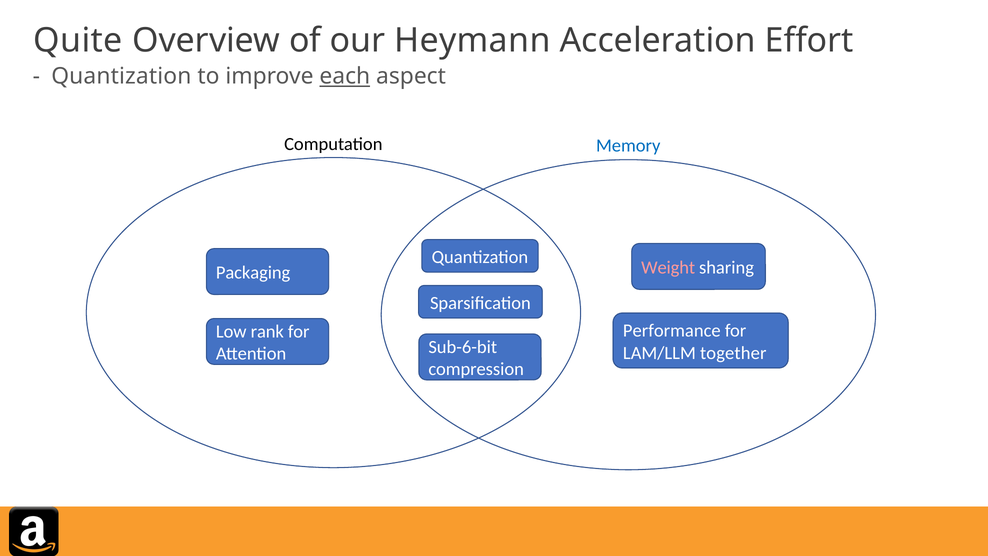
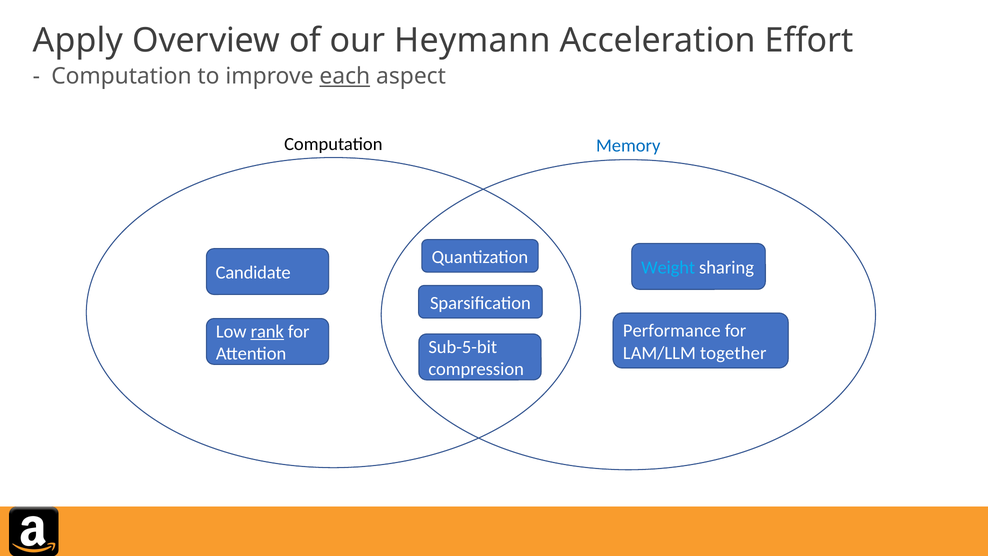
Quite: Quite -> Apply (78, 40)
Quantization: Quantization -> Computation (121, 76)
Weight colour: pink -> light blue (668, 268)
Packaging: Packaging -> Candidate (253, 273)
rank underline: none -> present (267, 331)
Sub-6-bit: Sub-6-bit -> Sub-5-bit (463, 347)
